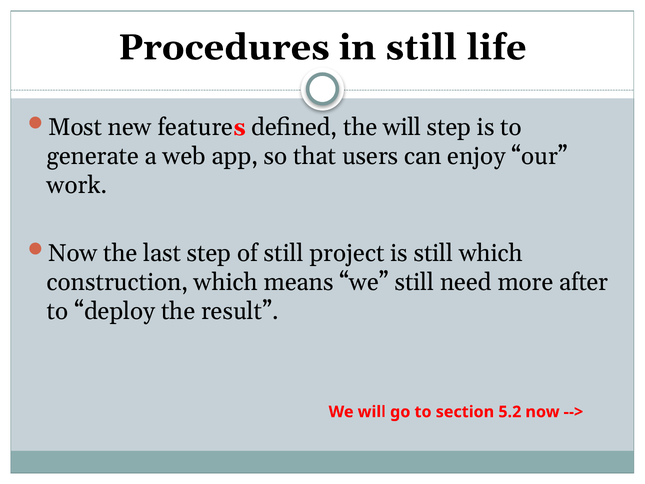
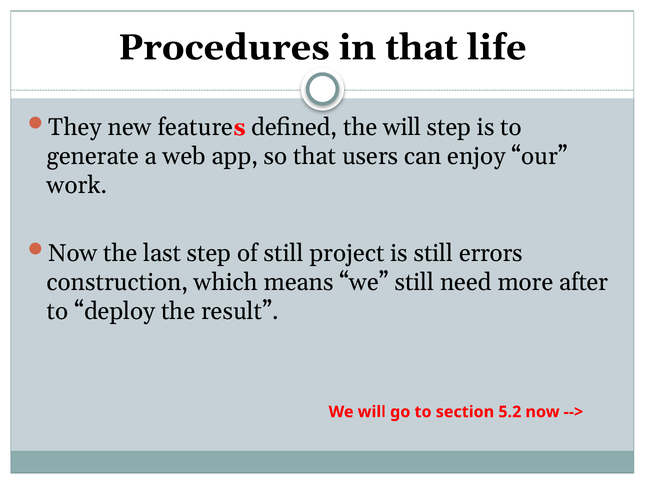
in still: still -> that (422, 47)
Most: Most -> They (75, 127)
still which: which -> errors (491, 253)
